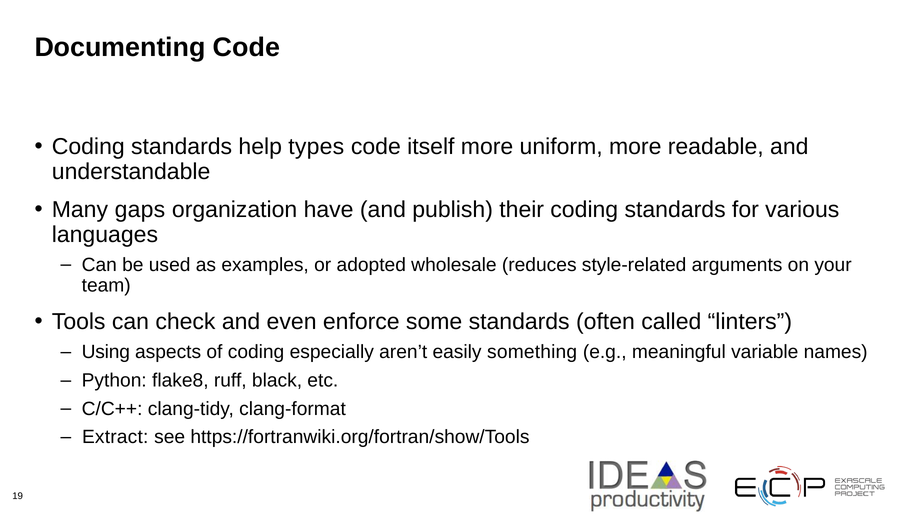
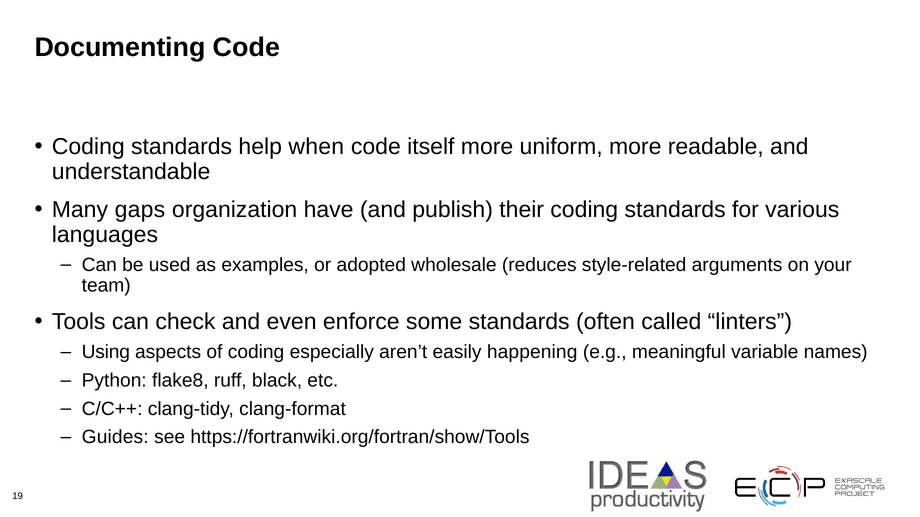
types: types -> when (316, 147)
something: something -> happening (532, 353)
Extract: Extract -> Guides (115, 438)
